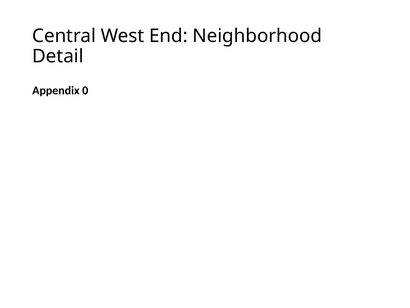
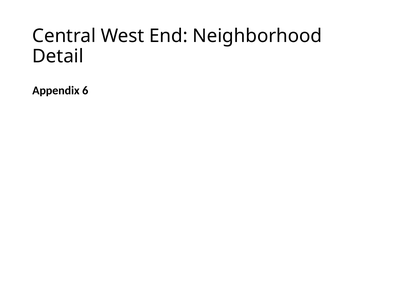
0: 0 -> 6 (85, 90)
